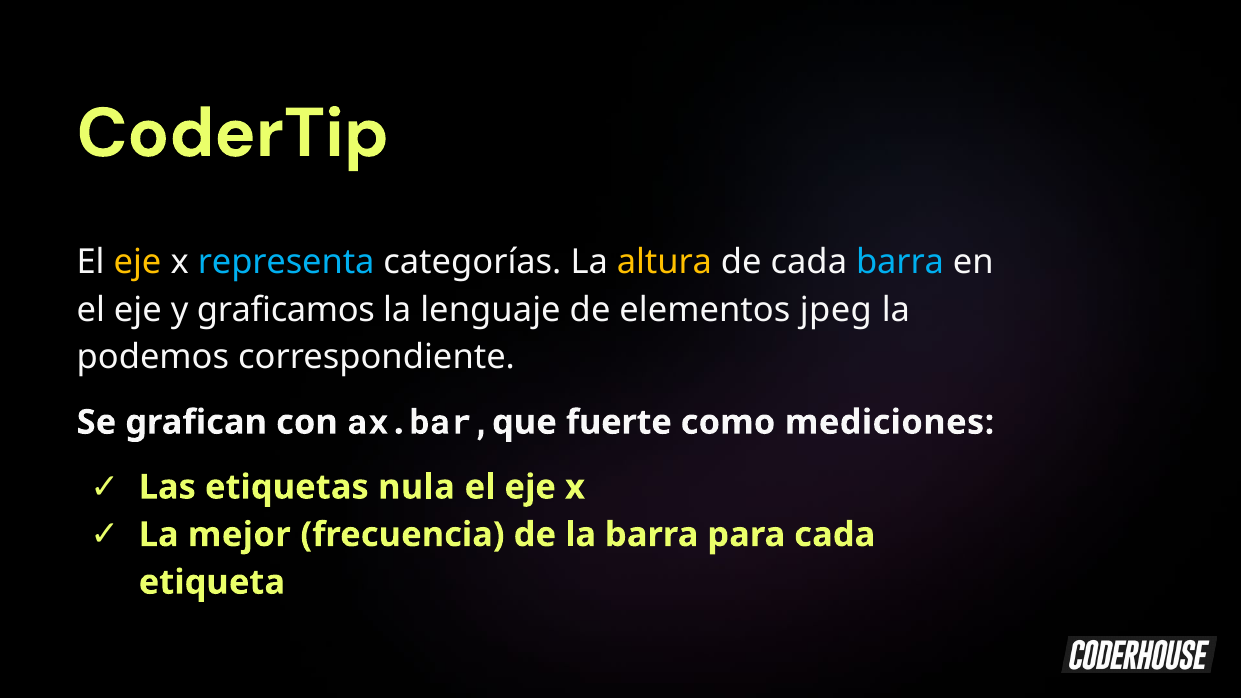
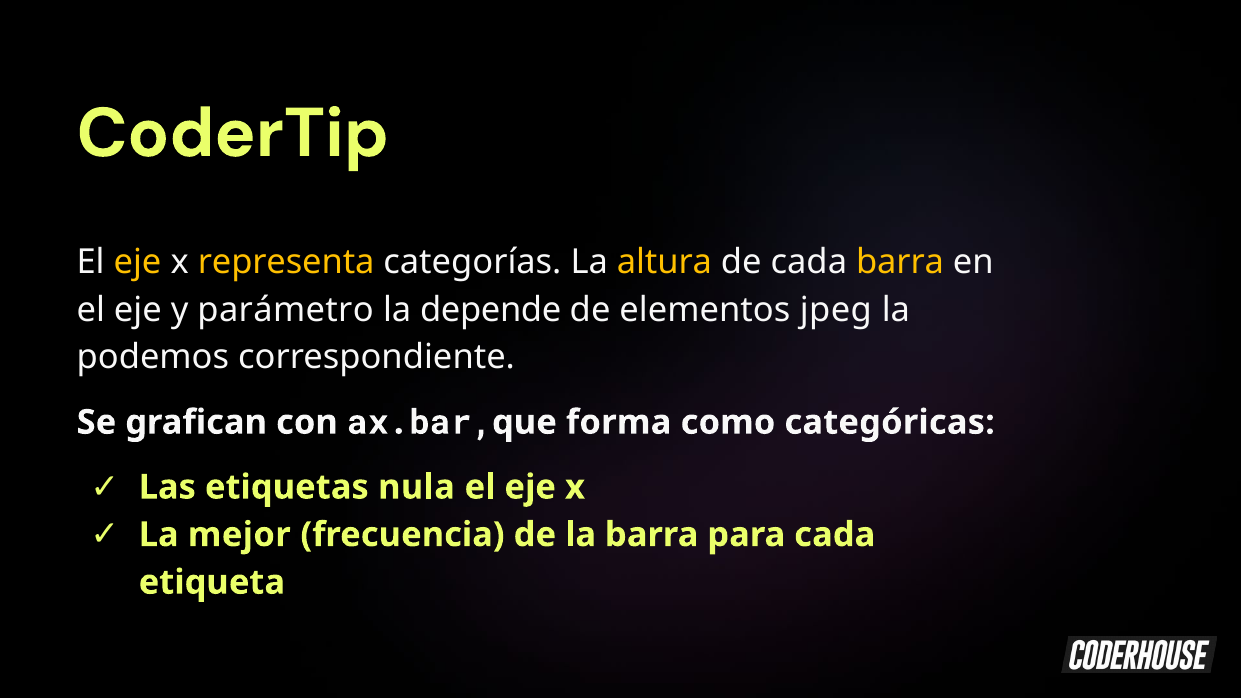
representa colour: light blue -> yellow (286, 262)
barra colour: light blue -> yellow (900, 262)
graficamos: graficamos -> parámetro (286, 310)
lenguaje: lenguaje -> depende (491, 310)
fuerte: fuerte -> forma (619, 422)
mediciones: mediciones -> categóricas (890, 422)
